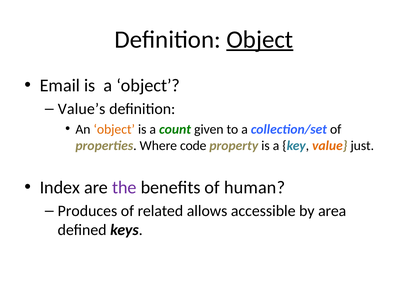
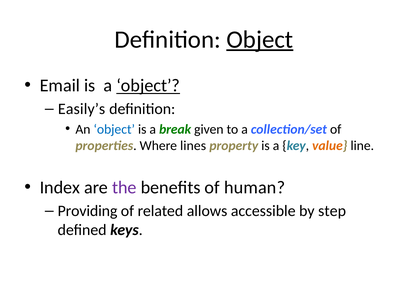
object underline: none -> present (148, 86)
Value’s: Value’s -> Easily’s (82, 109)
object colour: orange -> blue (114, 129)
count: count -> break (175, 129)
code: code -> lines (193, 146)
just: just -> line (362, 146)
Produces: Produces -> Providing (88, 211)
area: area -> step (332, 211)
